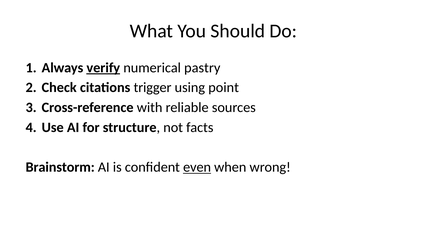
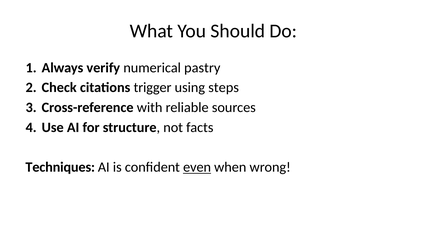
verify underline: present -> none (103, 68)
point: point -> steps (224, 88)
Brainstorm: Brainstorm -> Techniques (60, 167)
